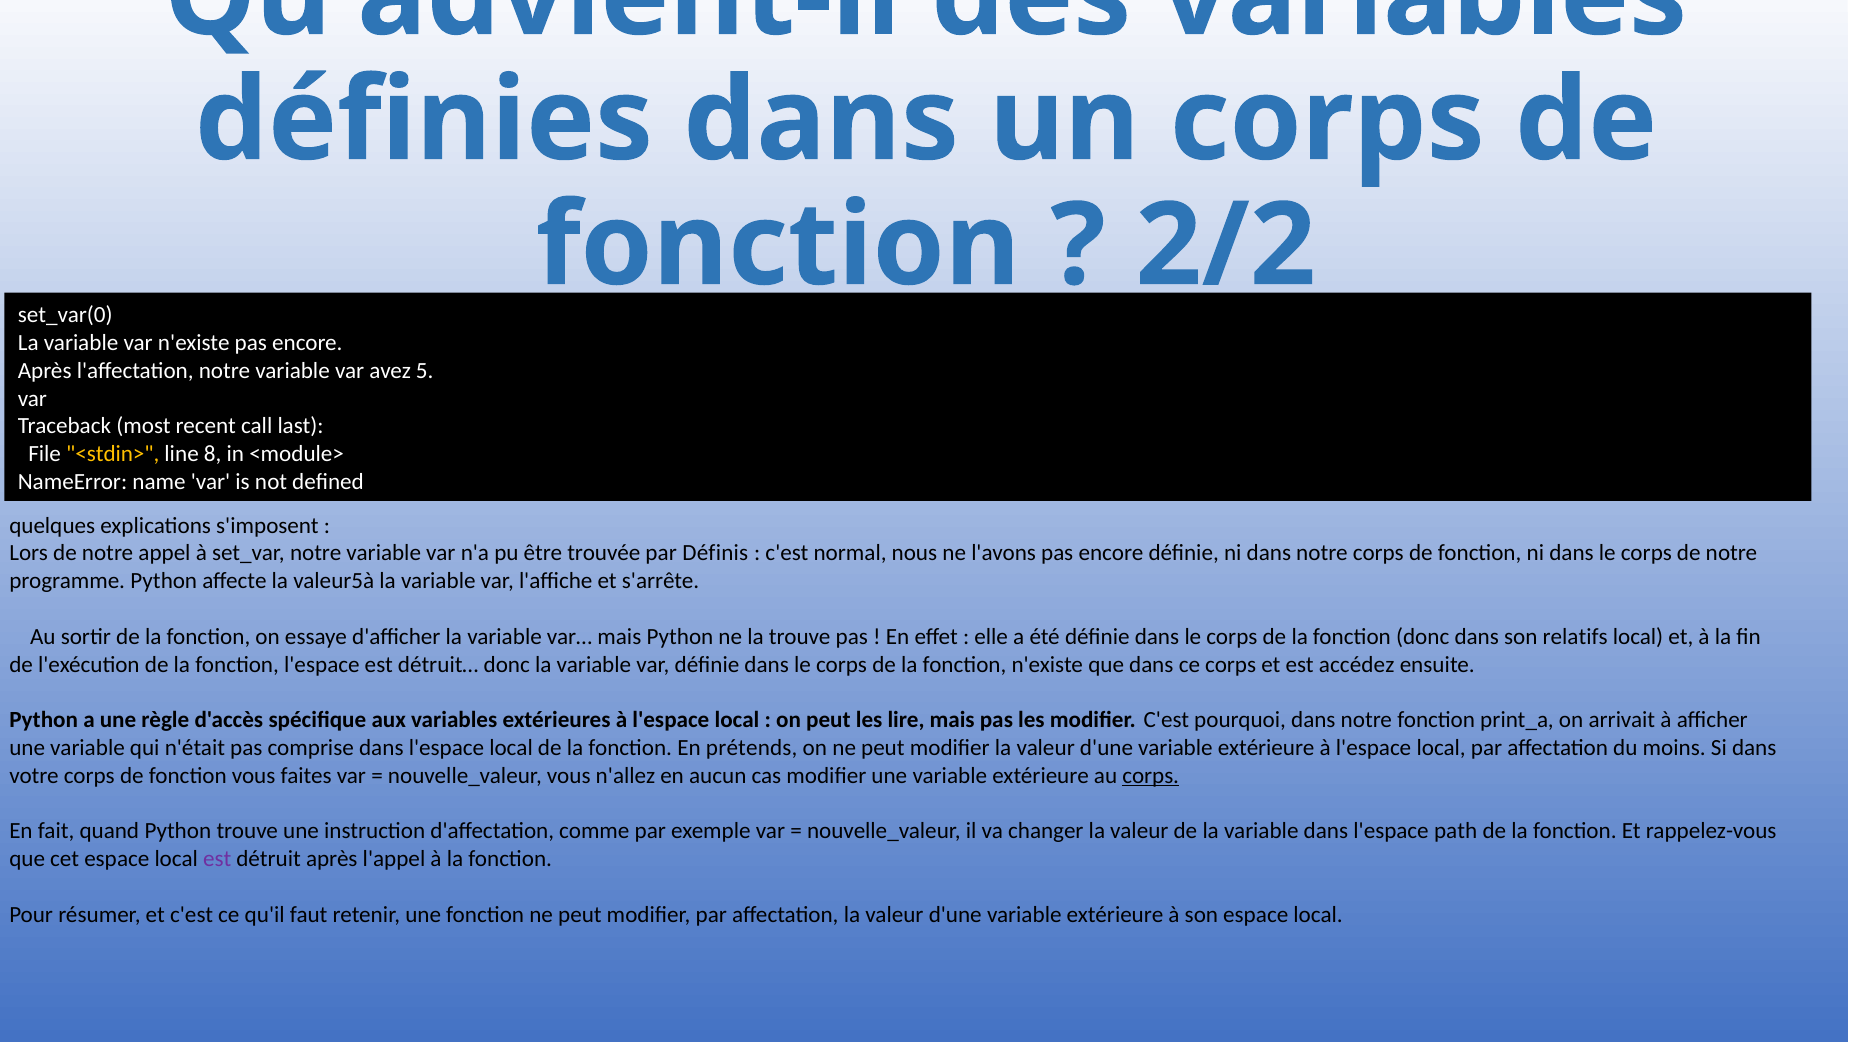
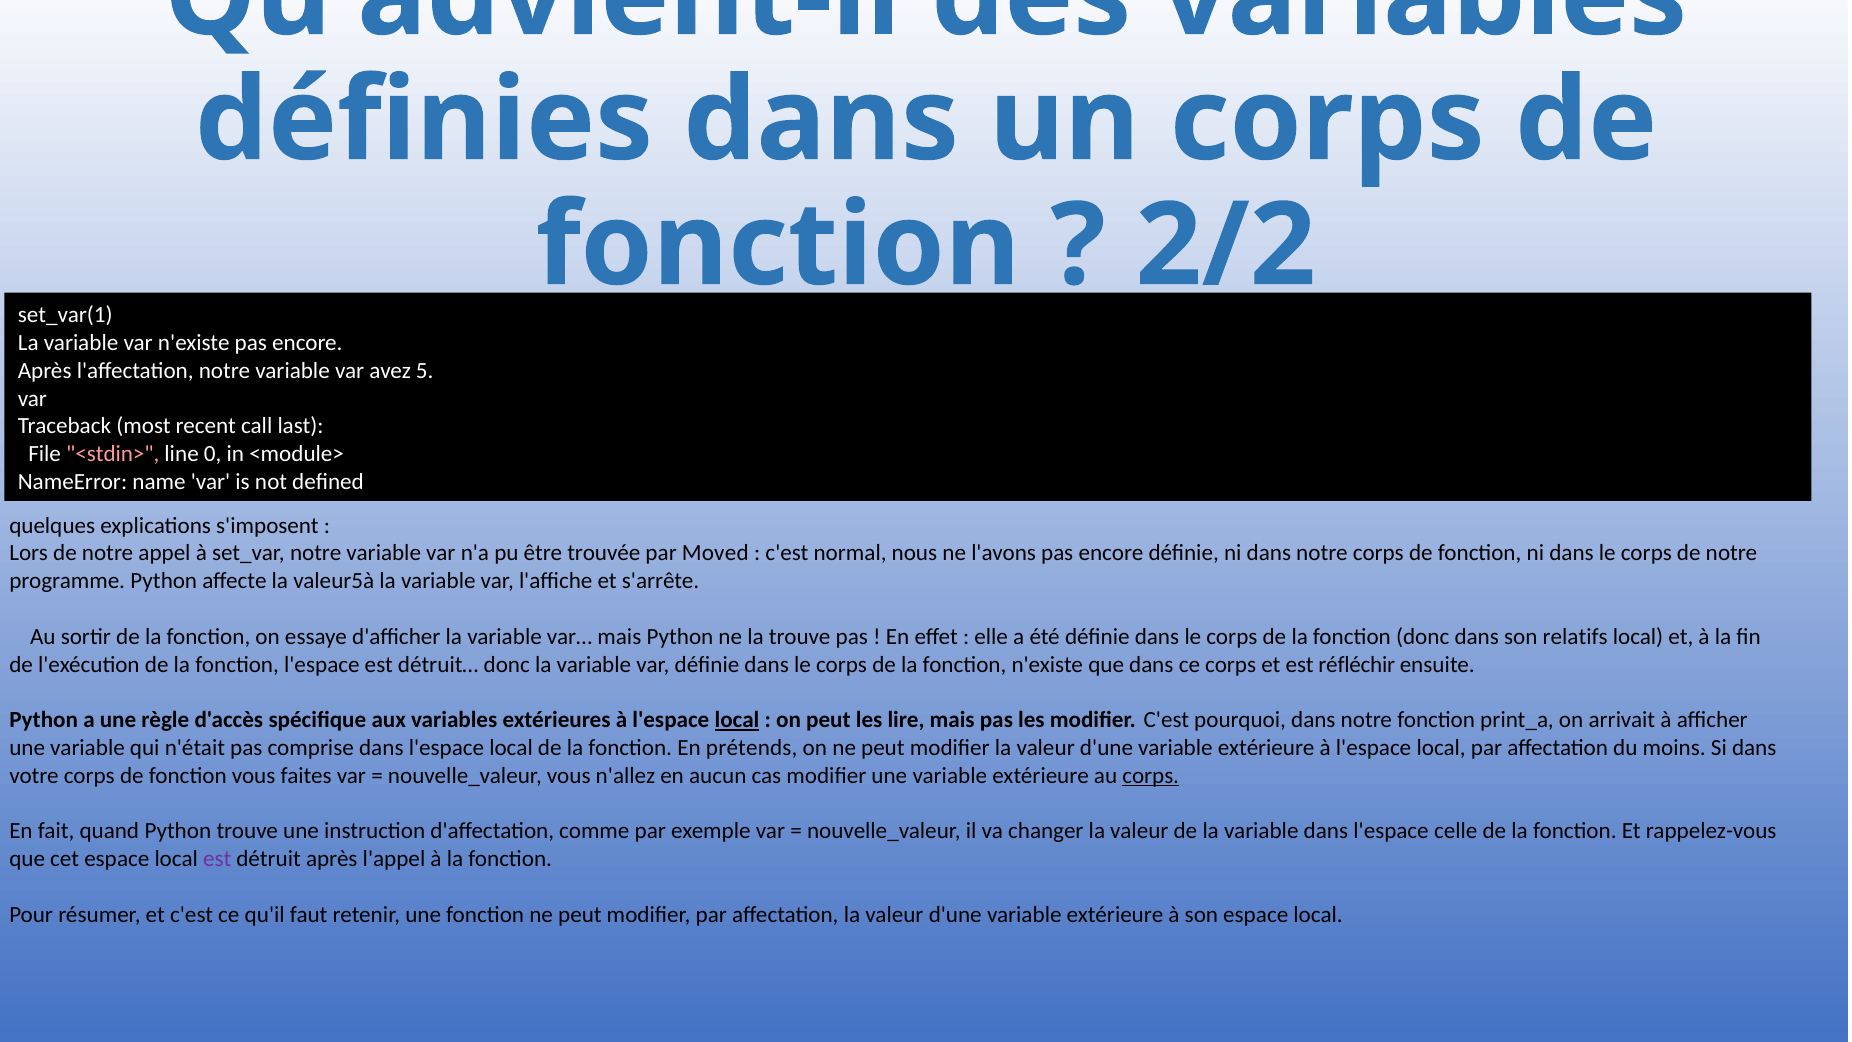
set_var(0: set_var(0 -> set_var(1 (65, 315)
<stdin> colour: yellow -> pink (113, 454)
8: 8 -> 0 (213, 454)
Définis: Définis -> Moved (715, 553)
accédez: accédez -> réfléchir (1357, 664)
local underline: none -> present (737, 720)
path: path -> celle (1456, 831)
